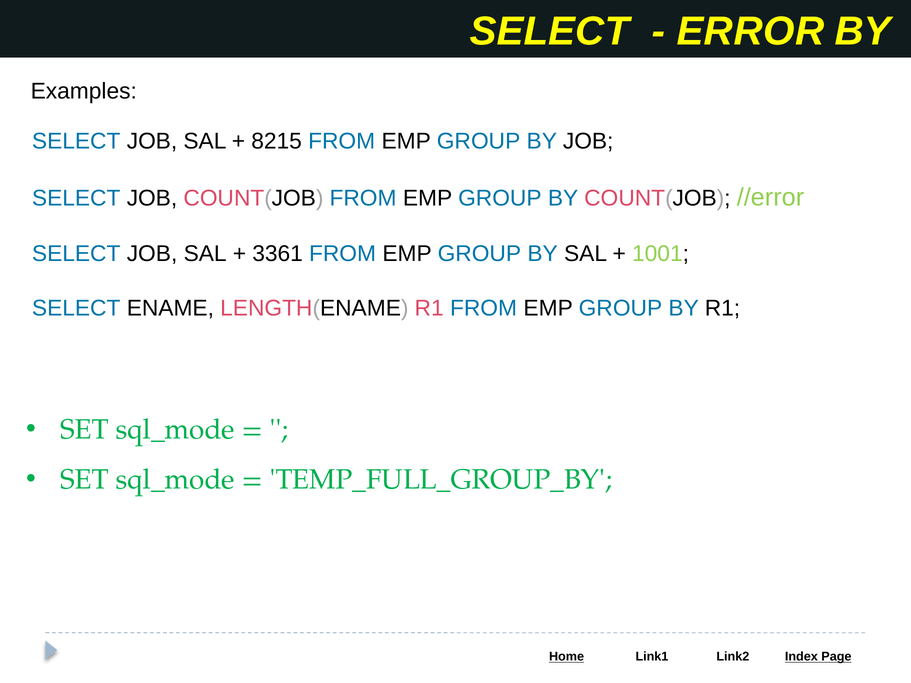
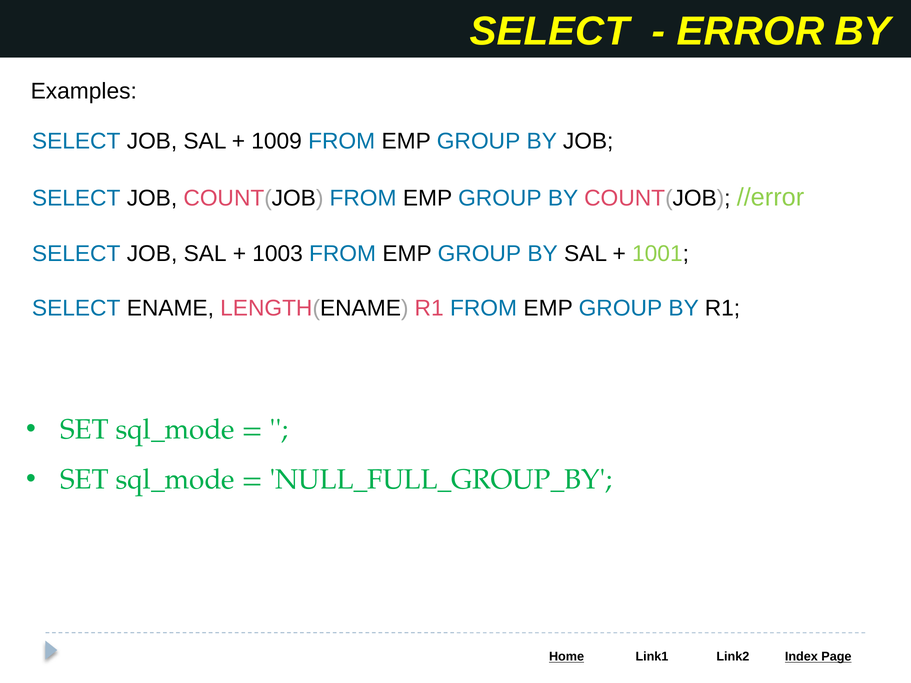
8215: 8215 -> 1009 (277, 141)
3361: 3361 -> 1003 (278, 254)
TEMP_FULL_GROUP_BY: TEMP_FULL_GROUP_BY -> NULL_FULL_GROUP_BY (441, 480)
